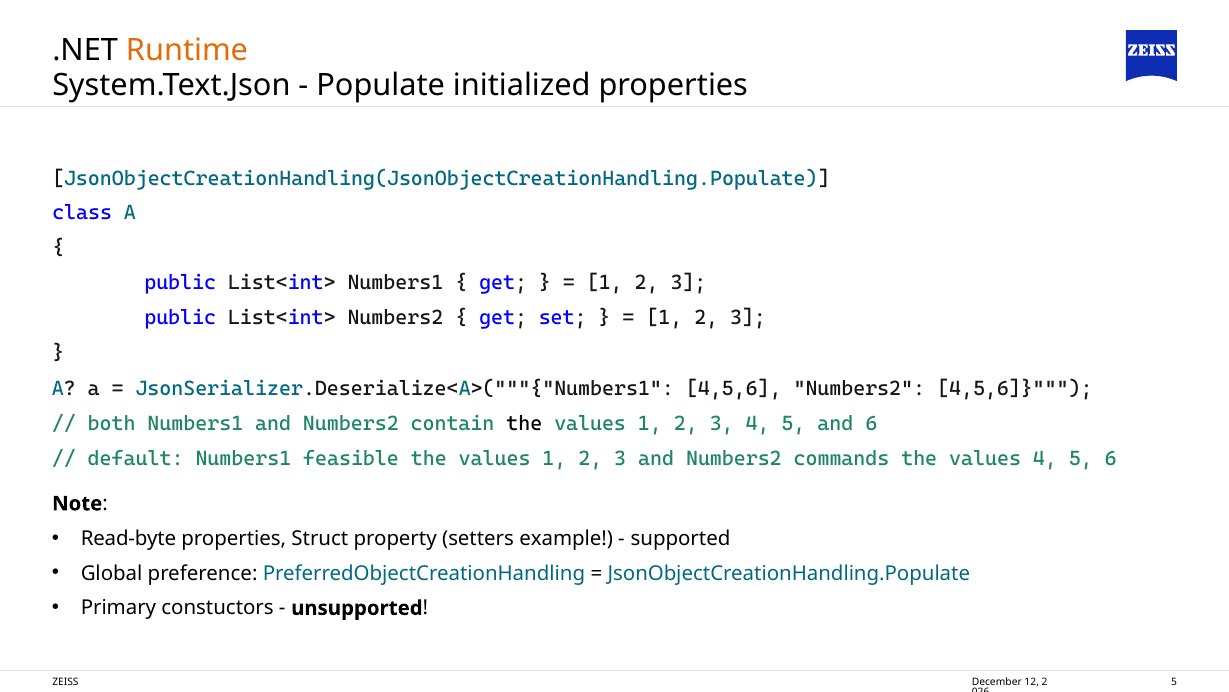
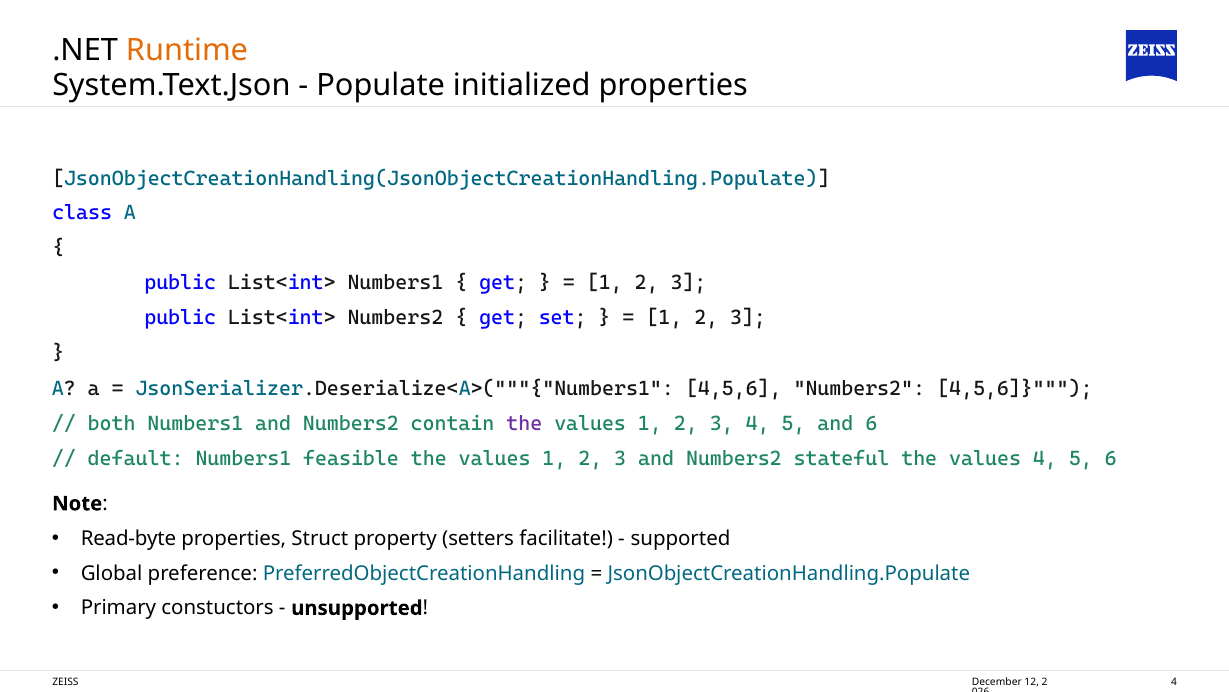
the colour: black -> purple (524, 423)
commands: commands -> stateful (841, 458)
example: example -> facilitate (566, 538)
ZEISS 5: 5 -> 4 (1174, 681)
